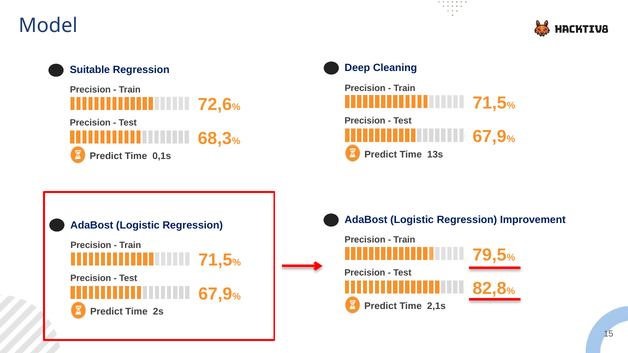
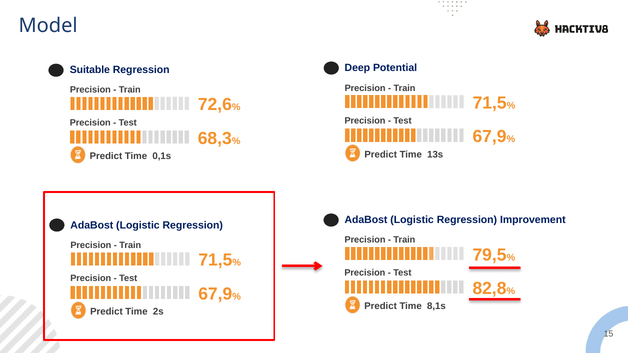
Cleaning: Cleaning -> Potential (395, 68)
2,1s: 2,1s -> 8,1s (436, 306)
